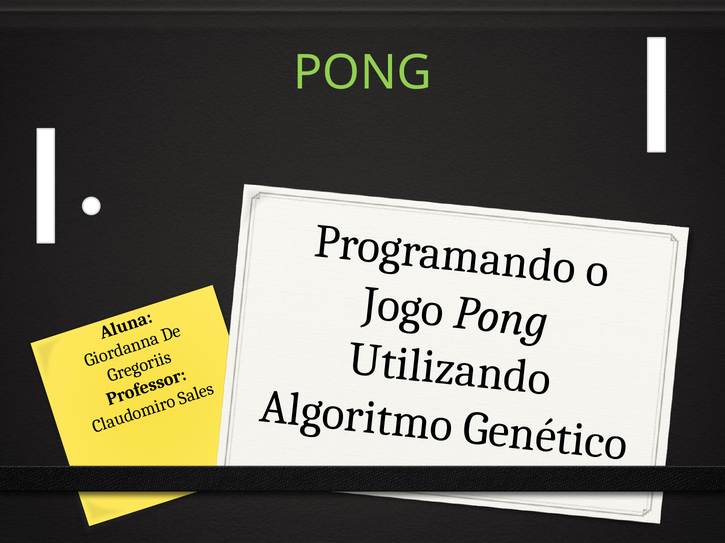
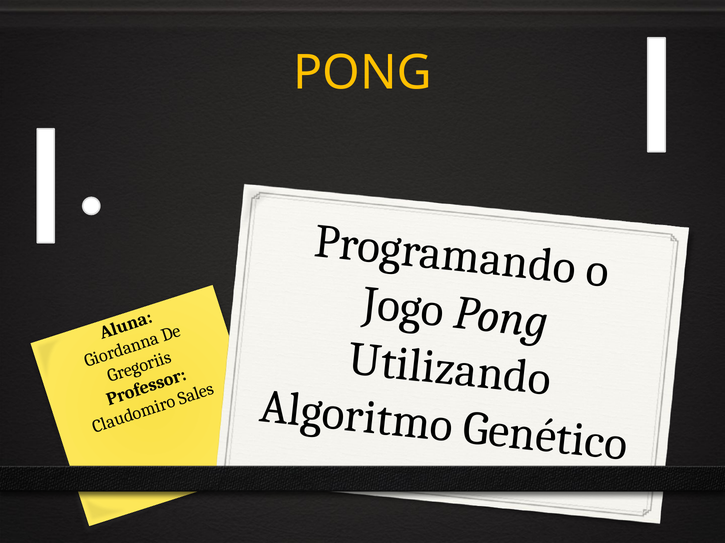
PONG colour: light green -> yellow (363, 73)
